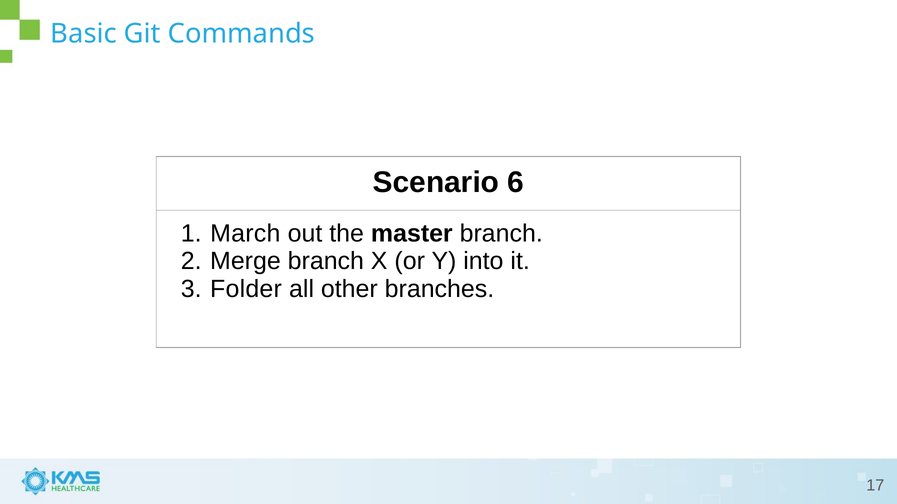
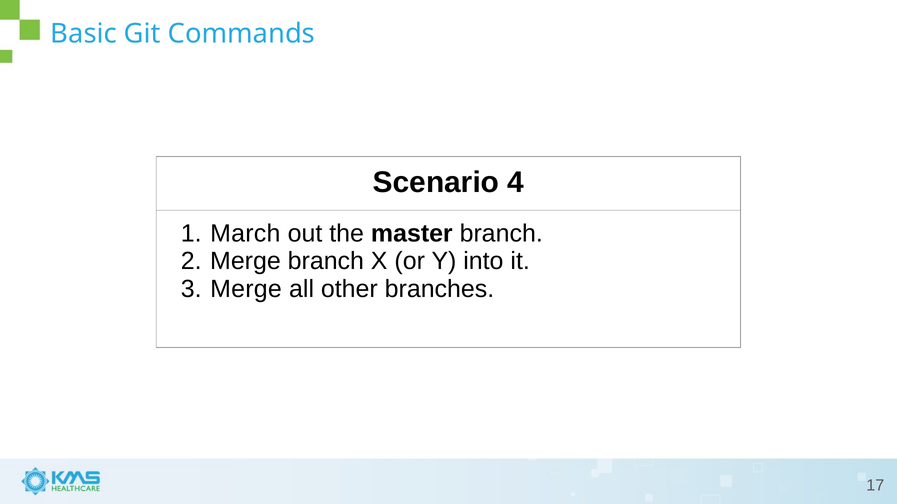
6: 6 -> 4 (516, 183)
Folder: Folder -> Merge (246, 289)
